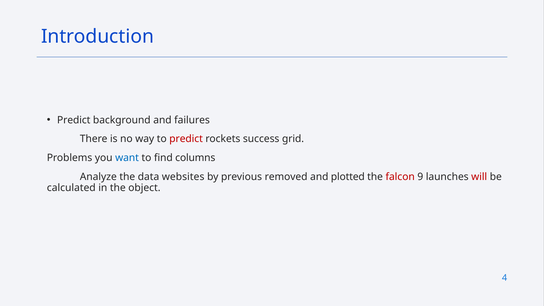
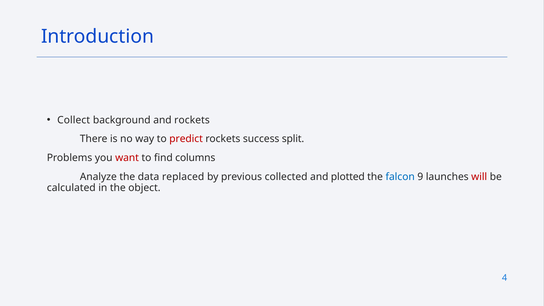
Predict: Predict -> Collect (74, 120)
and failures: failures -> rockets (192, 120)
grid: grid -> split (293, 139)
want colour: blue -> red (127, 158)
websites: websites -> replaced (183, 177)
removed: removed -> collected (286, 177)
falcon colour: red -> blue (400, 177)
